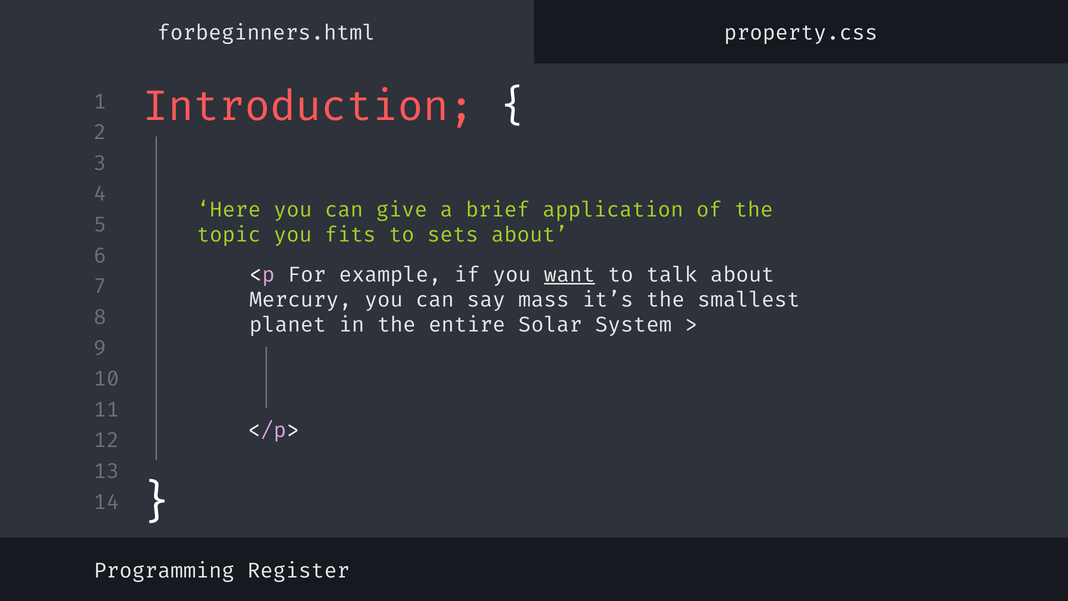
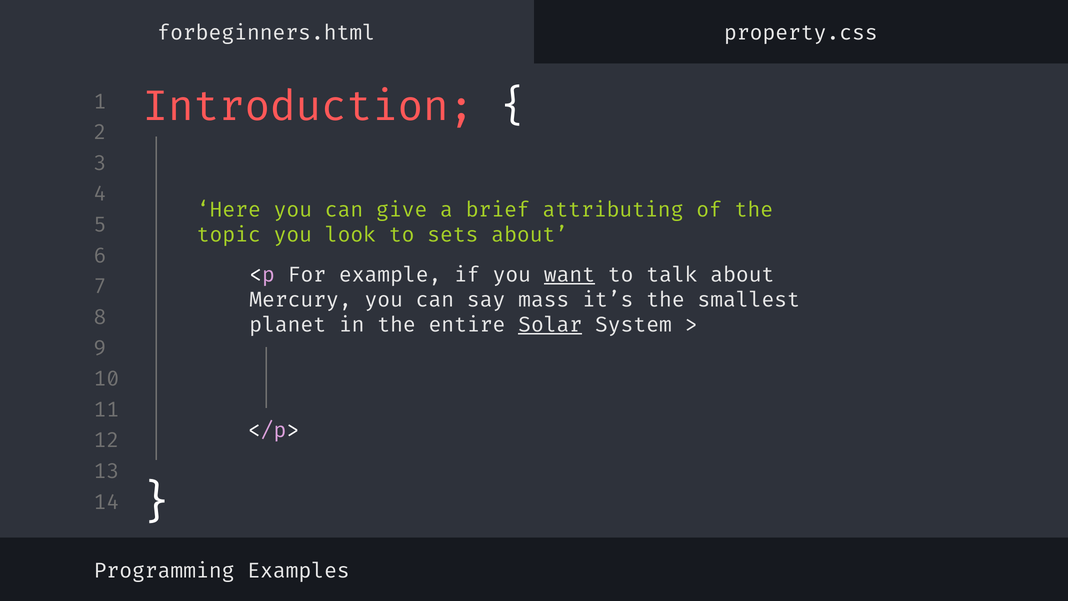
application: application -> attributing (613, 210)
fits: fits -> look (350, 235)
Solar underline: none -> present (550, 325)
Register: Register -> Examples (299, 571)
